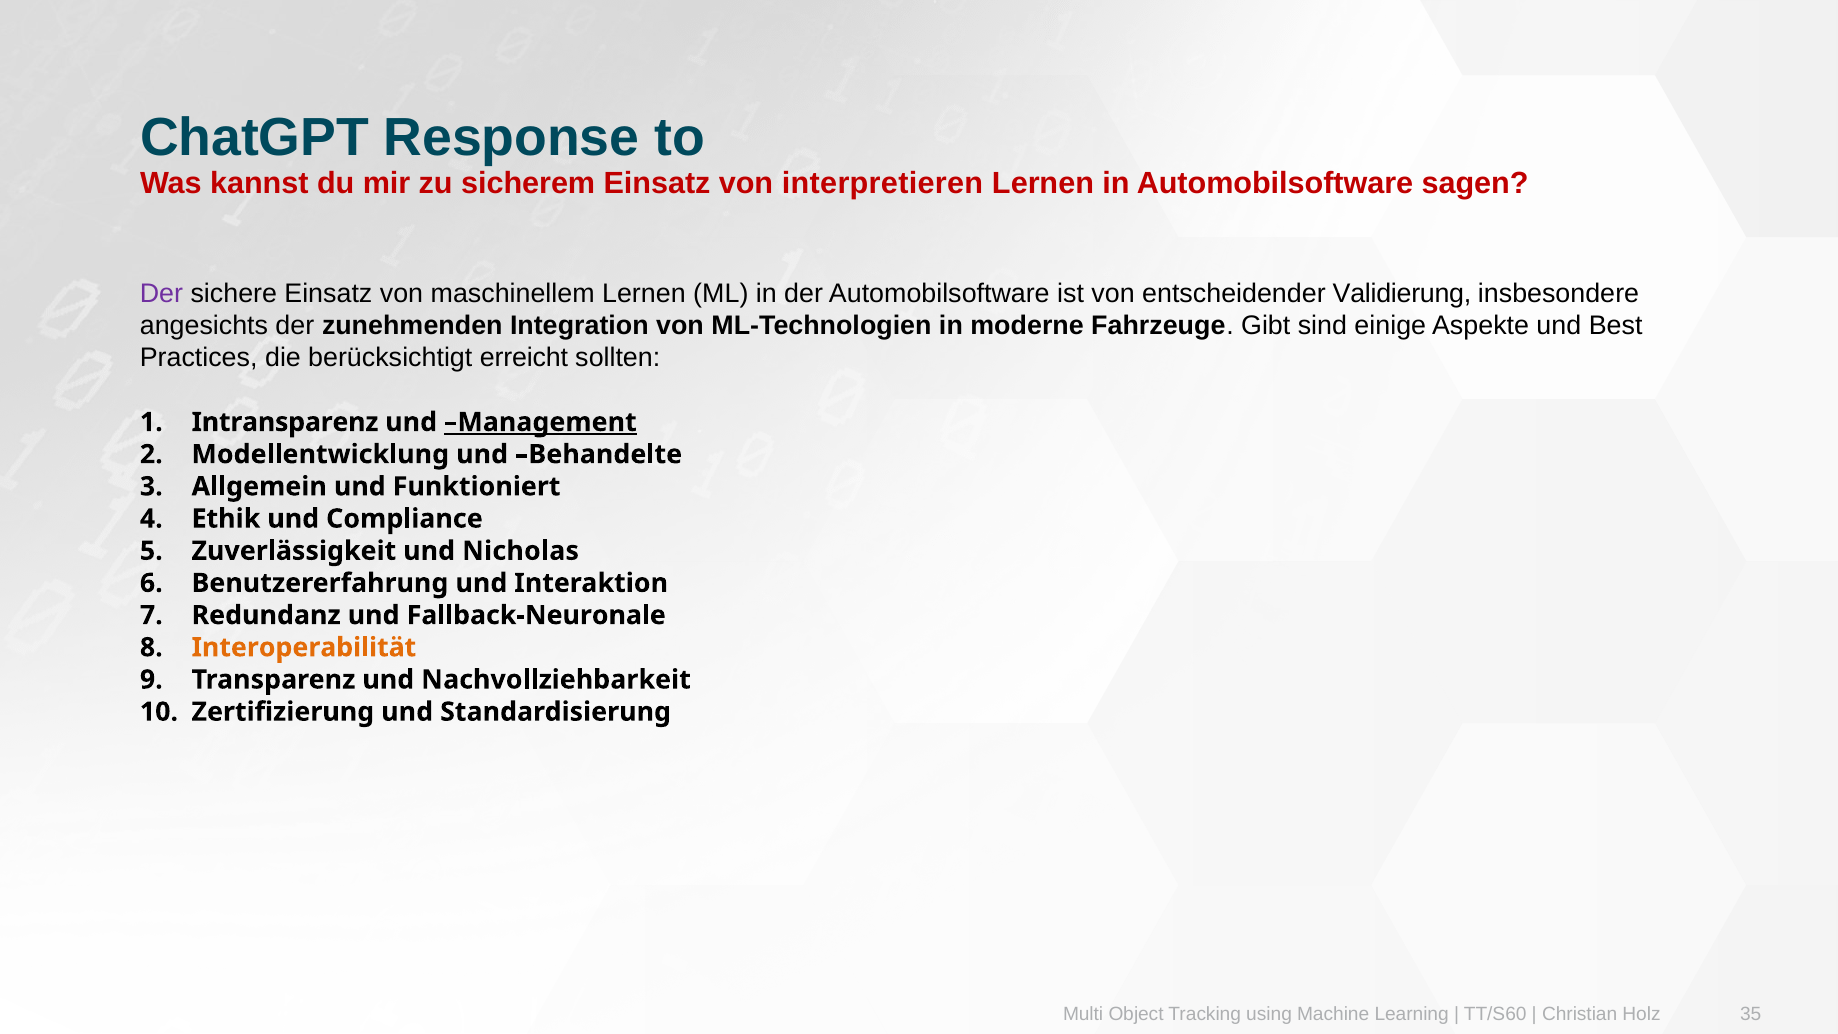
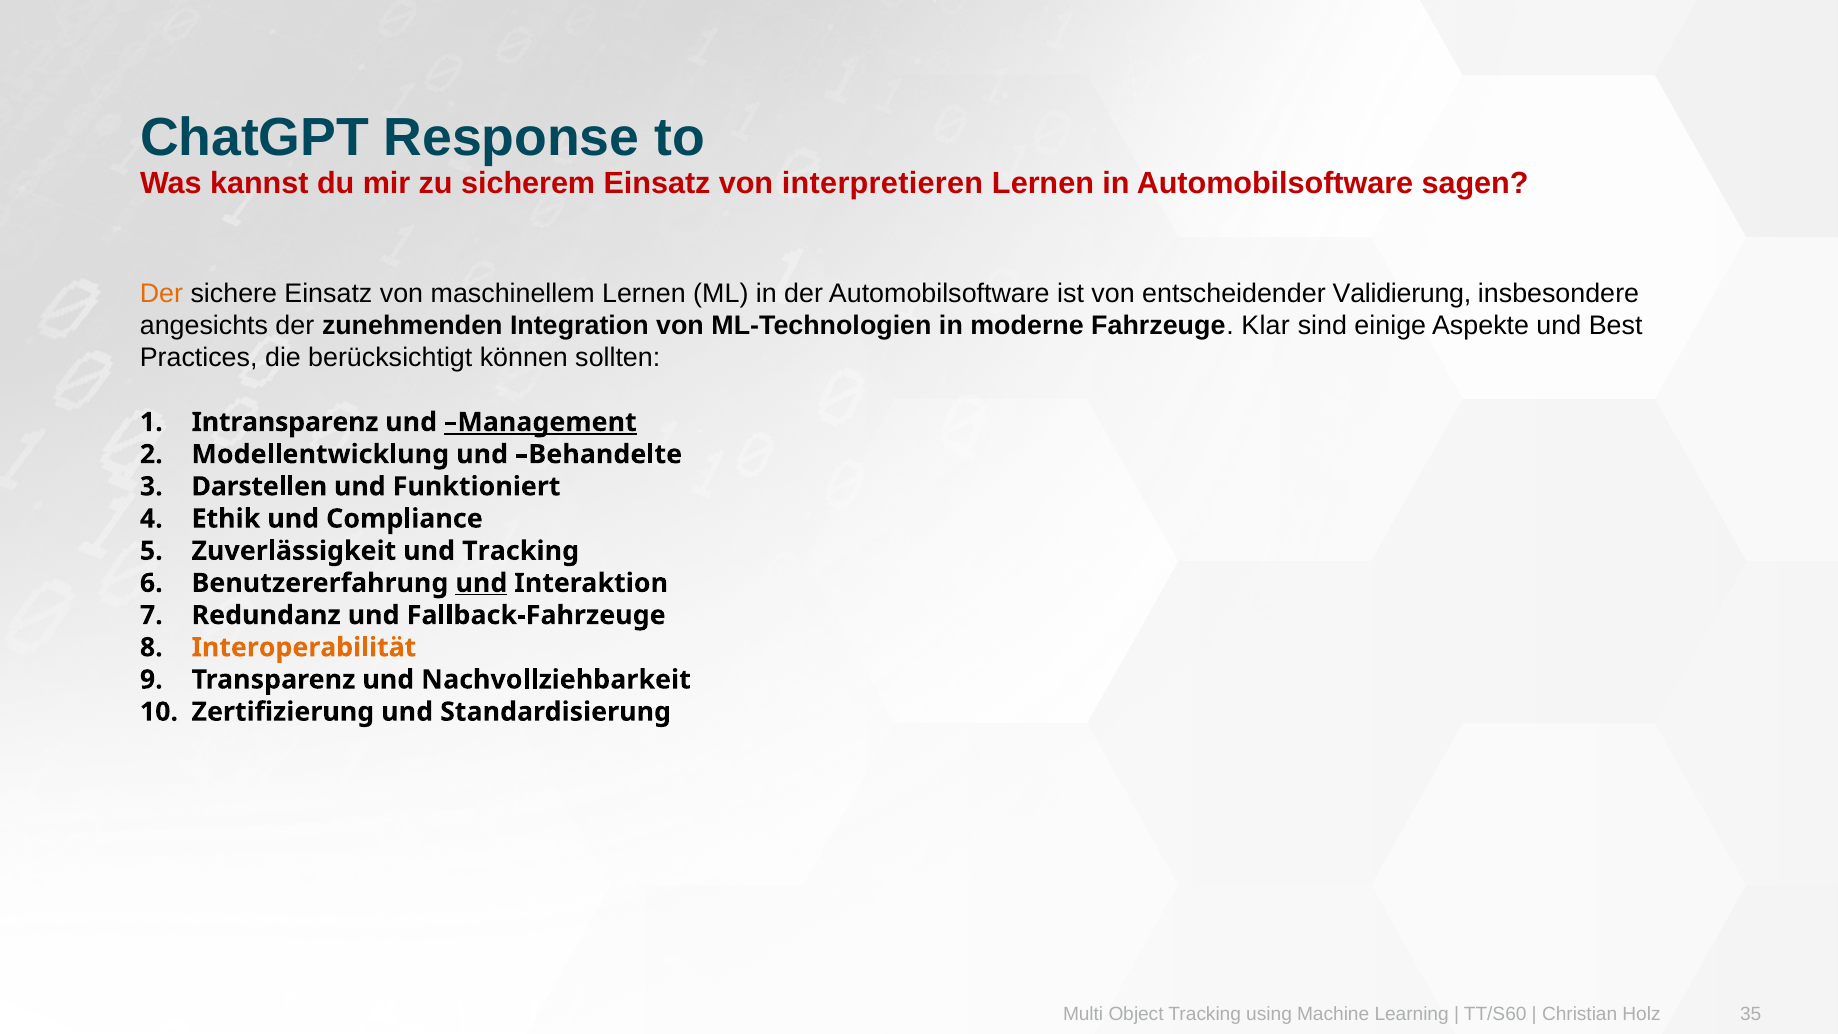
Der colour: purple -> orange (161, 293)
Gibt: Gibt -> Klar (1266, 326)
erreicht: erreicht -> können (524, 358)
Allgemein: Allgemein -> Darstellen (259, 486)
und Nicholas: Nicholas -> Tracking (521, 551)
und underline: none -> present (481, 583)
Fallback-Neuronale: Fallback-Neuronale -> Fallback-Fahrzeuge (536, 615)
